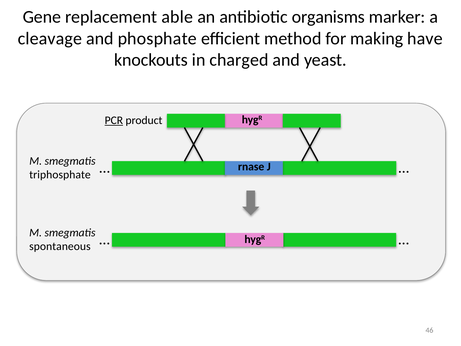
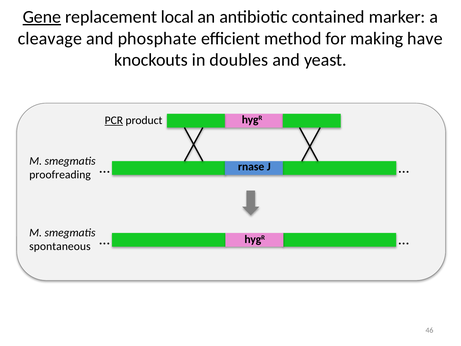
Gene underline: none -> present (42, 17)
able: able -> local (177, 17)
organisms: organisms -> contained (328, 17)
charged: charged -> doubles (239, 60)
triphosphate: triphosphate -> proofreading (60, 175)
